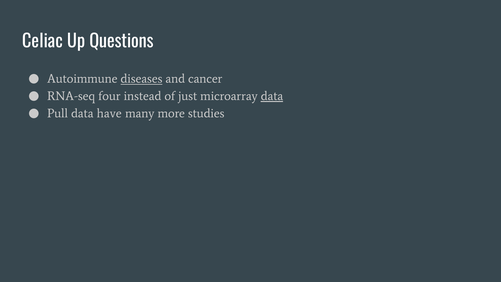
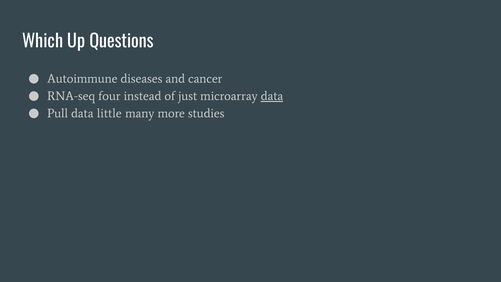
Celiac: Celiac -> Which (43, 42)
diseases underline: present -> none (141, 79)
have: have -> little (109, 113)
